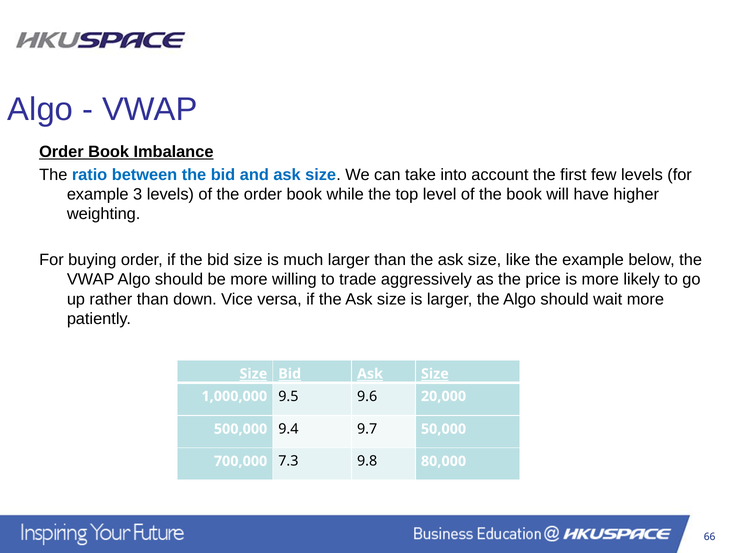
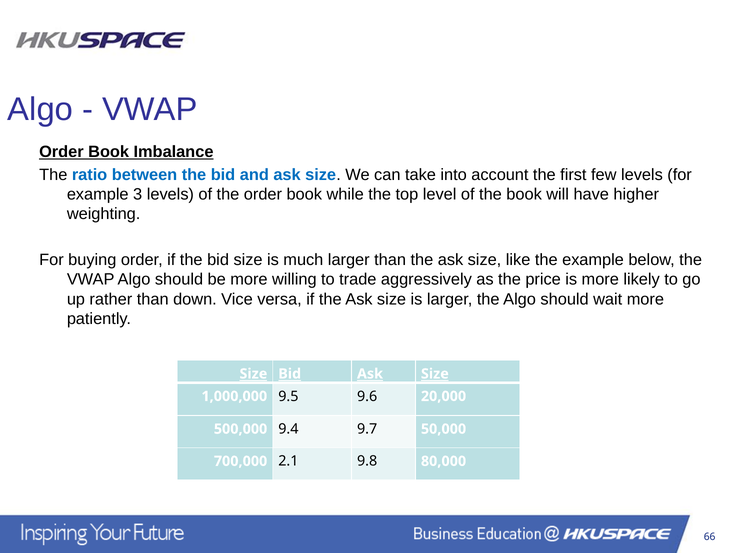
7.3: 7.3 -> 2.1 (288, 462)
